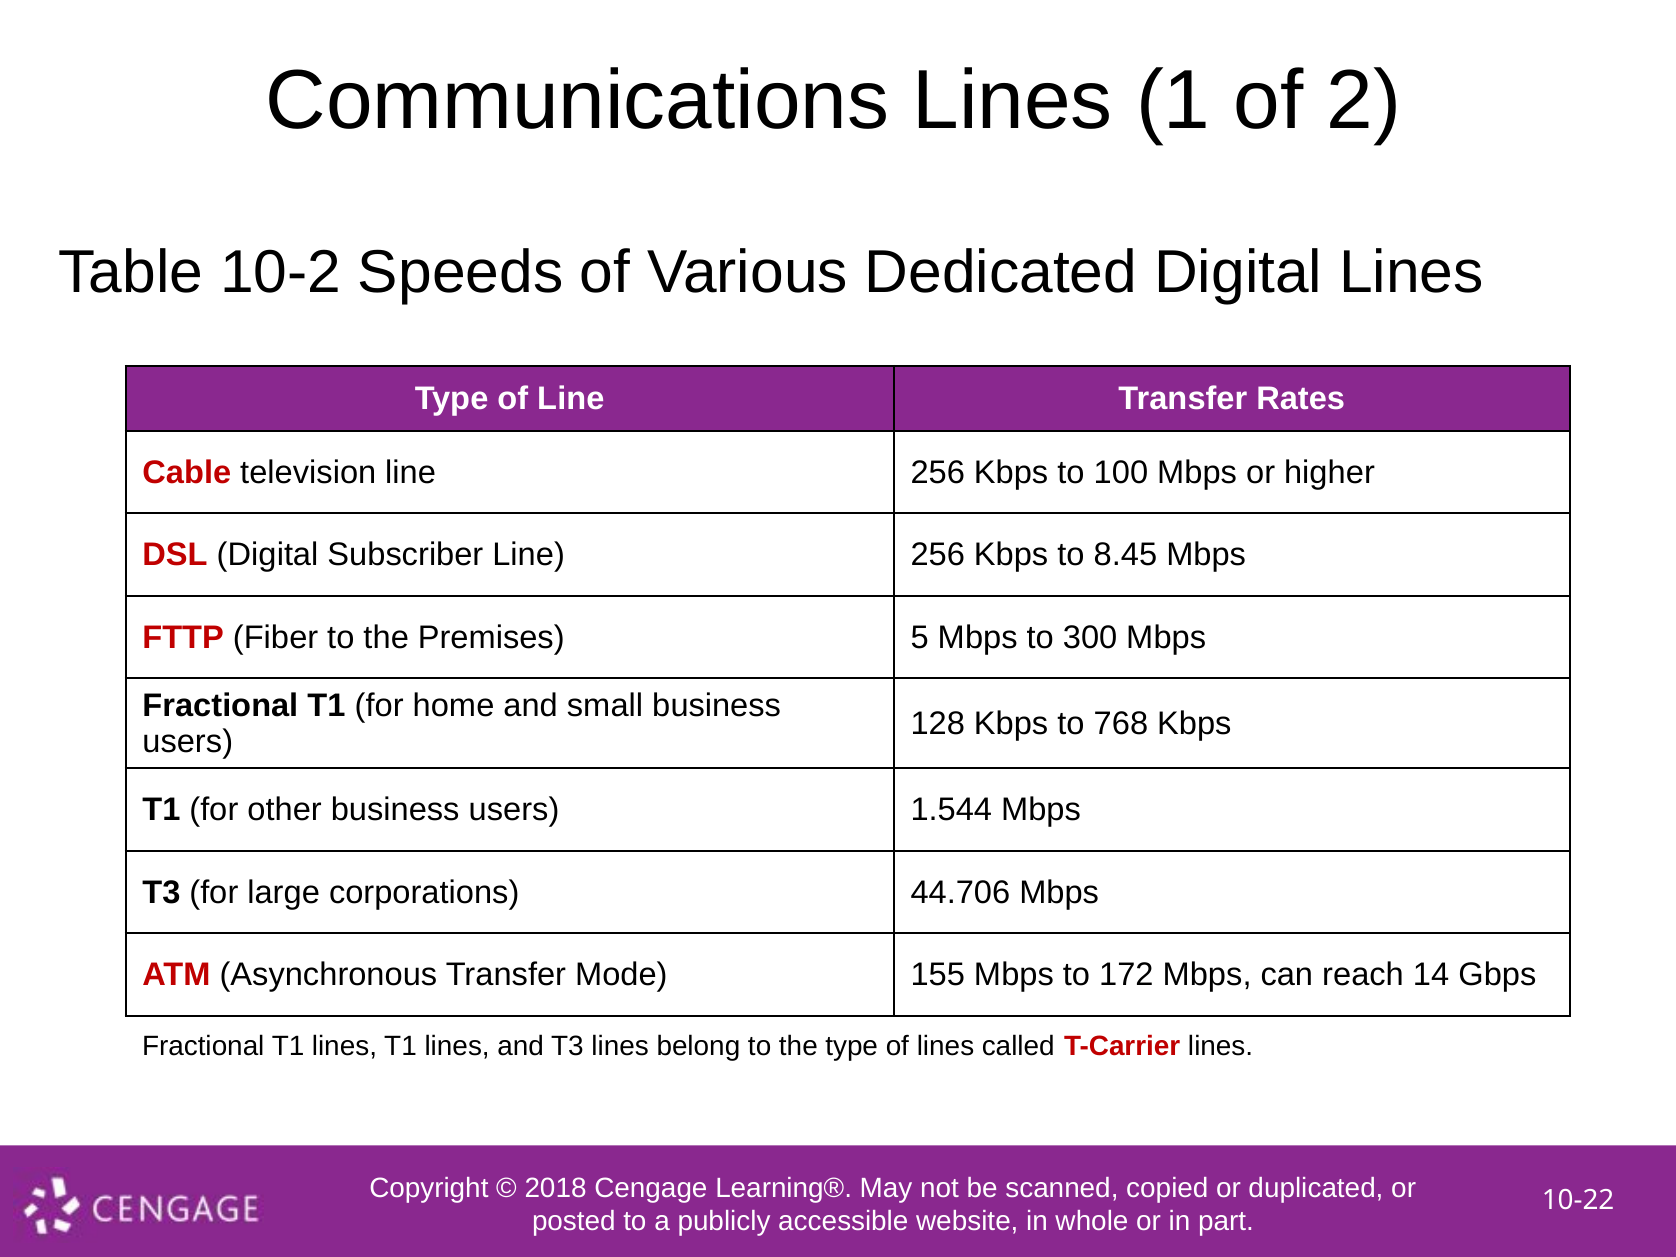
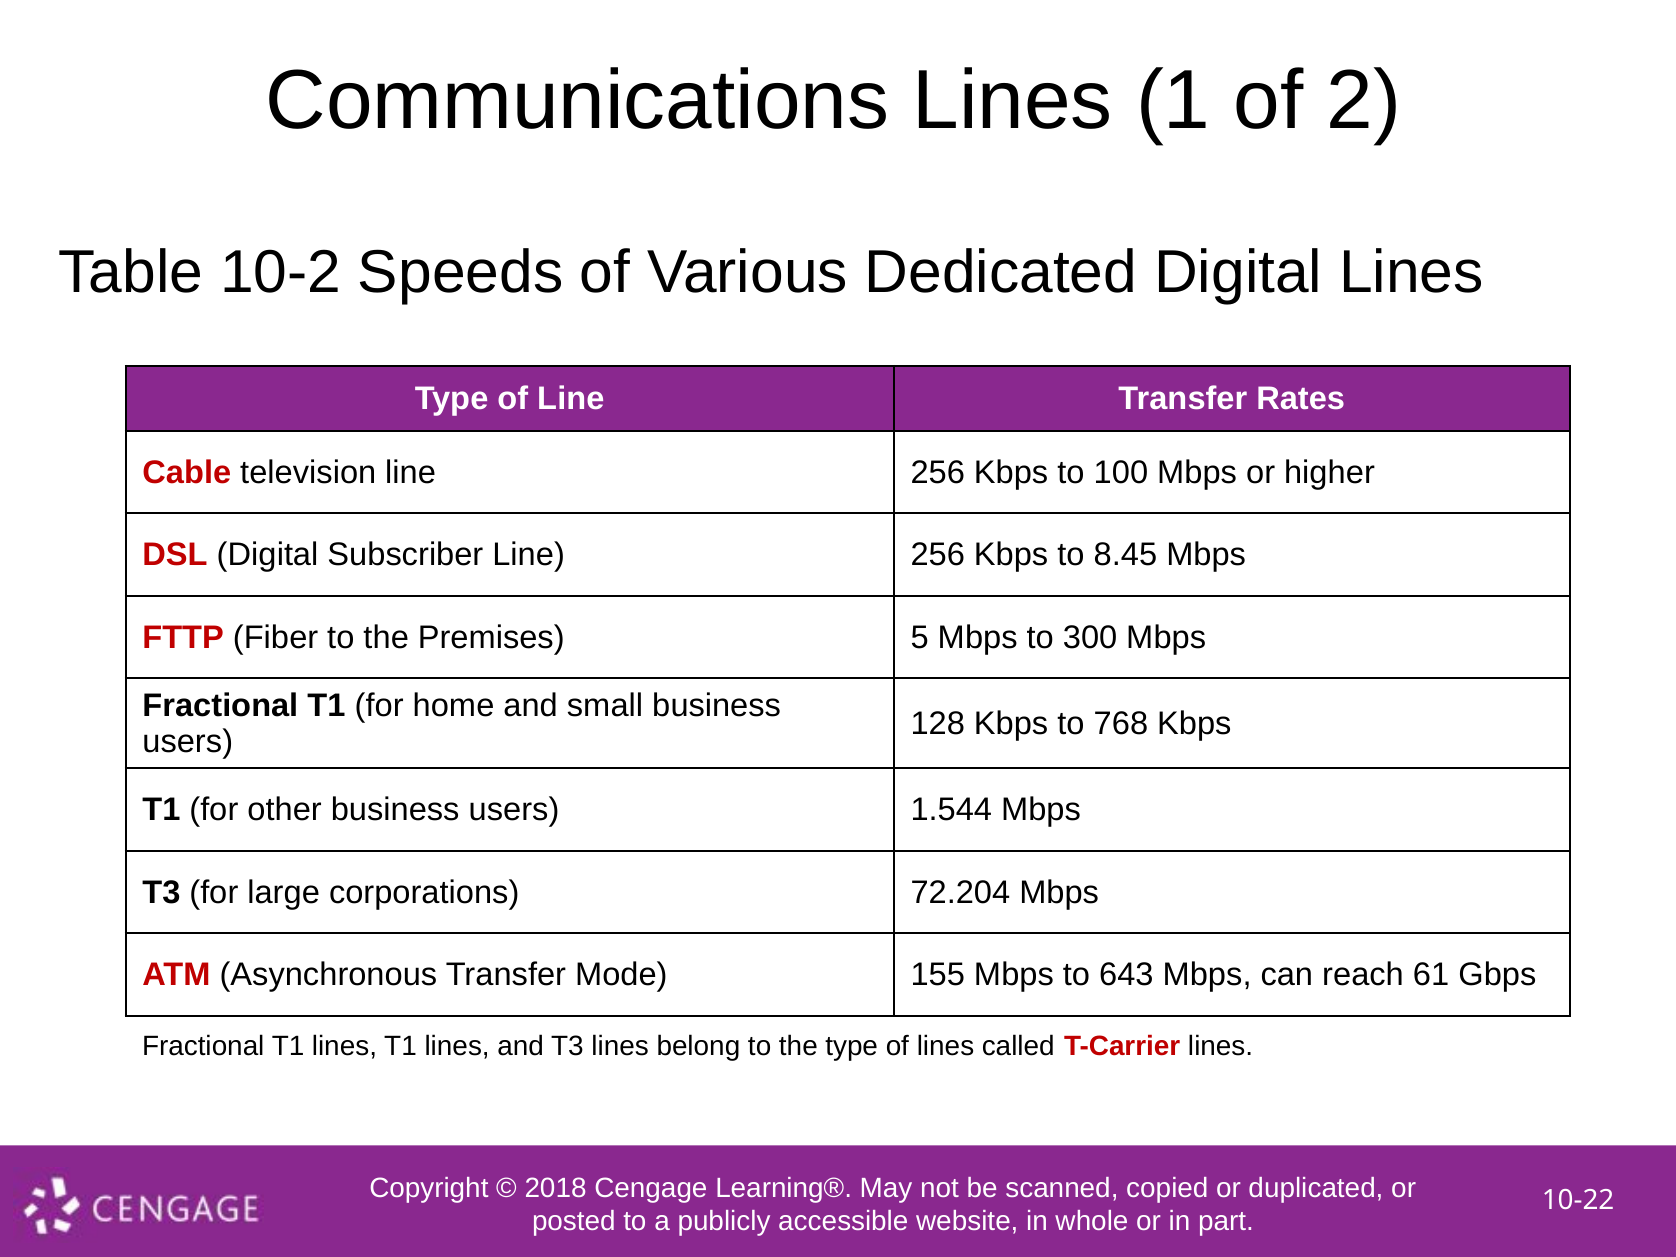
44.706: 44.706 -> 72.204 (960, 893)
172: 172 -> 643 (1126, 975)
14: 14 -> 61 (1431, 975)
